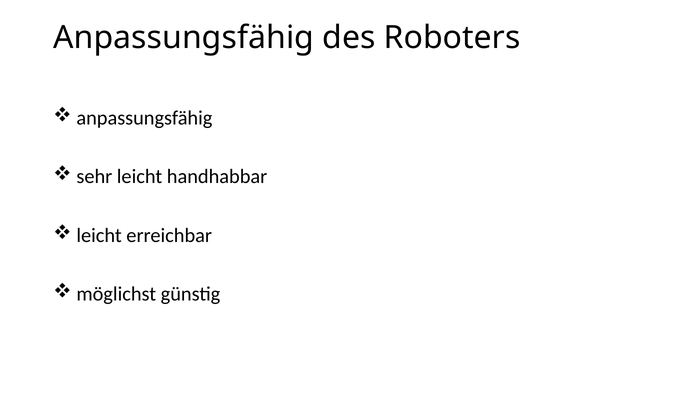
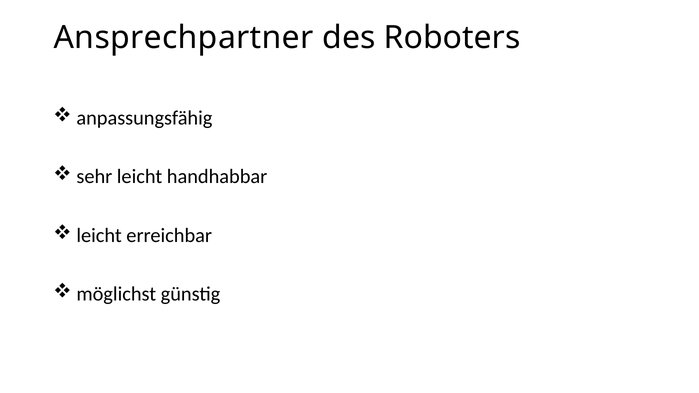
Anpassungsfähig: Anpassungsfähig -> Ansprechpartner (184, 38)
